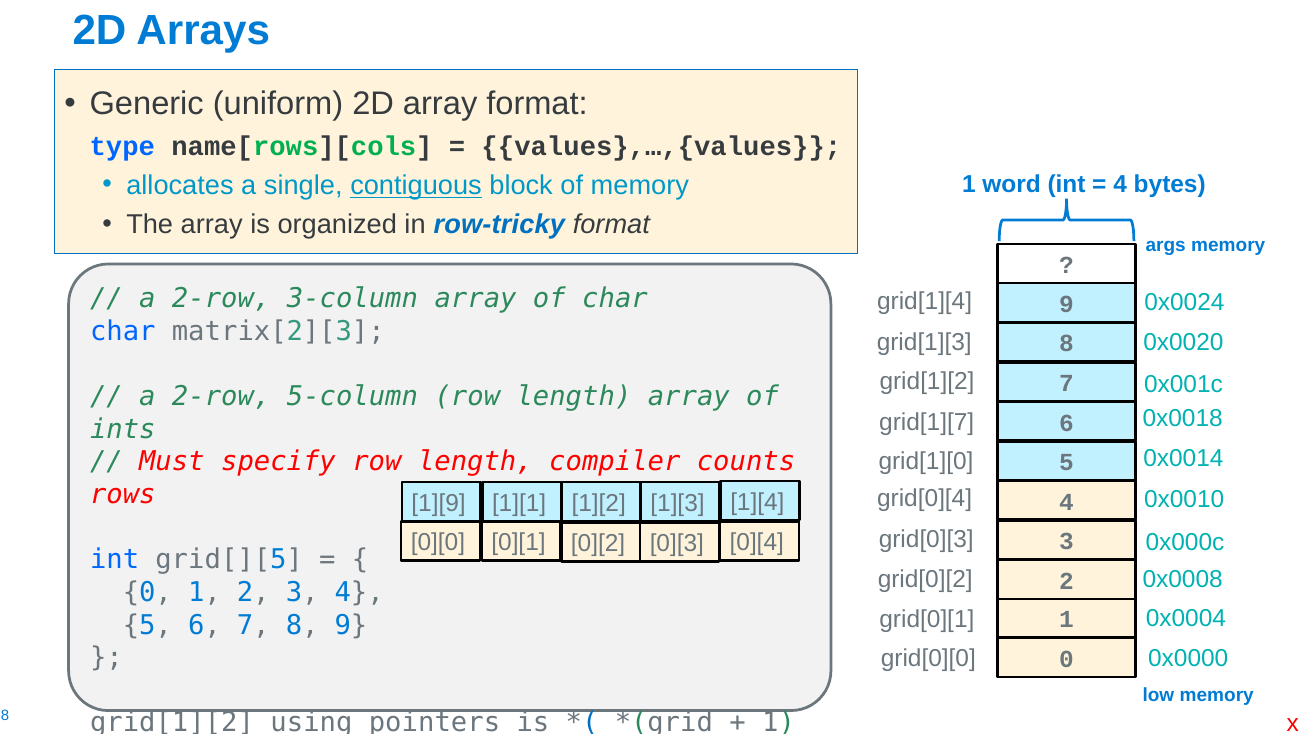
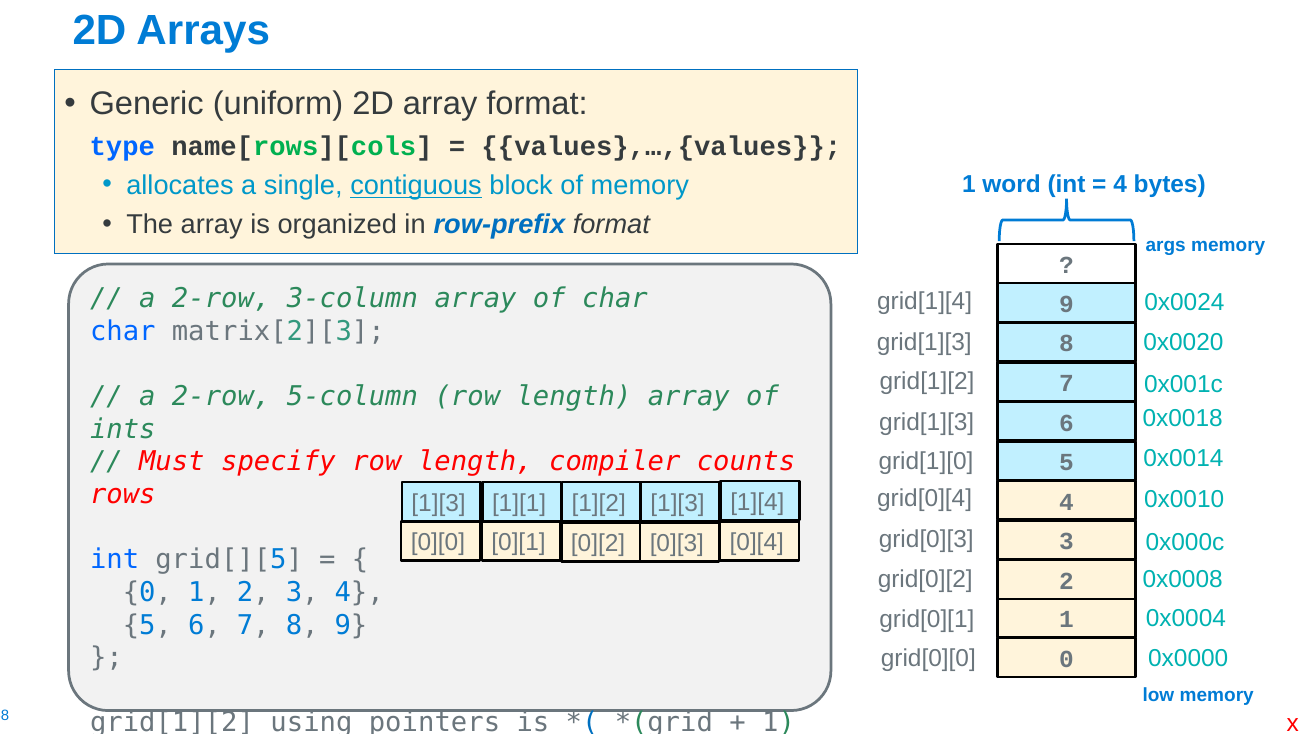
row-tricky: row-tricky -> row-prefix (499, 225)
grid[1][7: grid[1][7 -> grid[1][3 (927, 422)
1][9: 1][9 -> 1][3 (439, 503)
